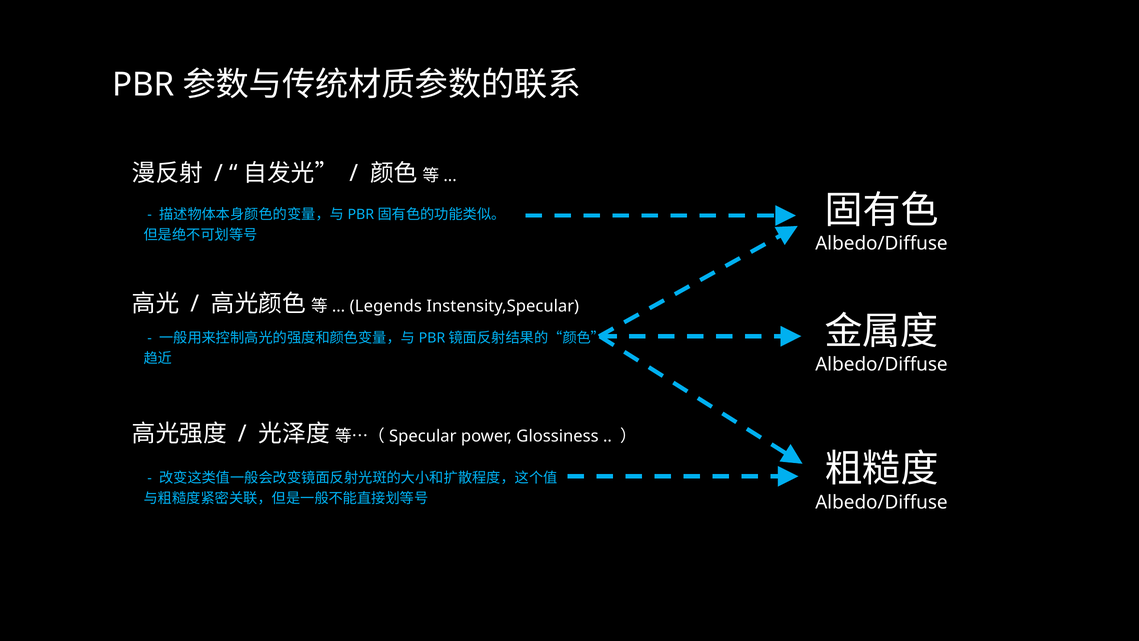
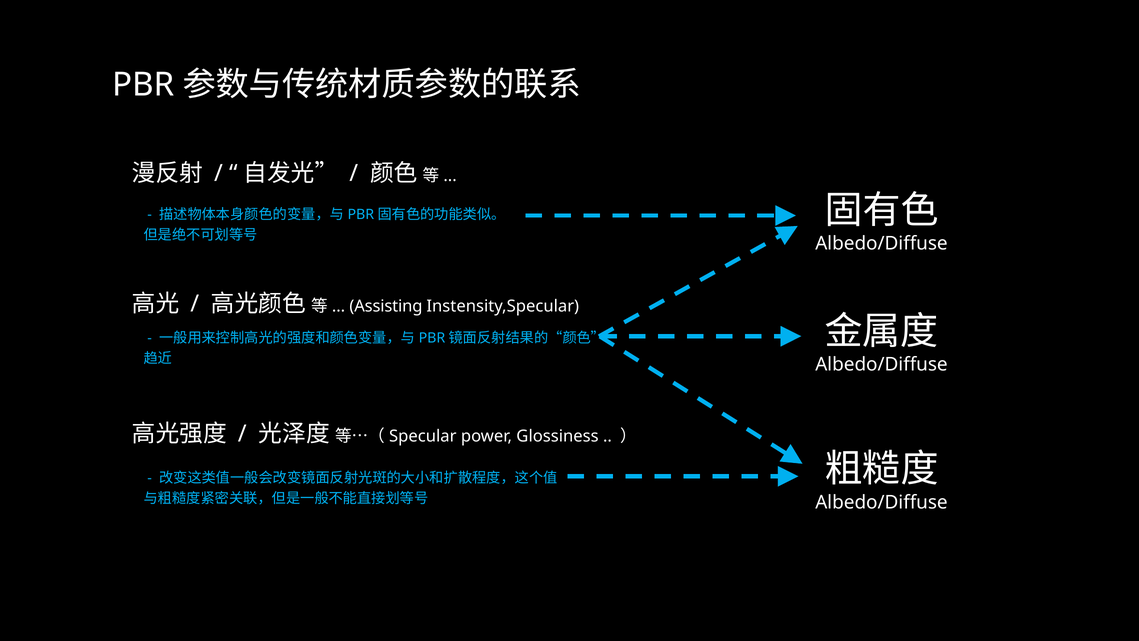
Legends: Legends -> Assisting (386, 306)
